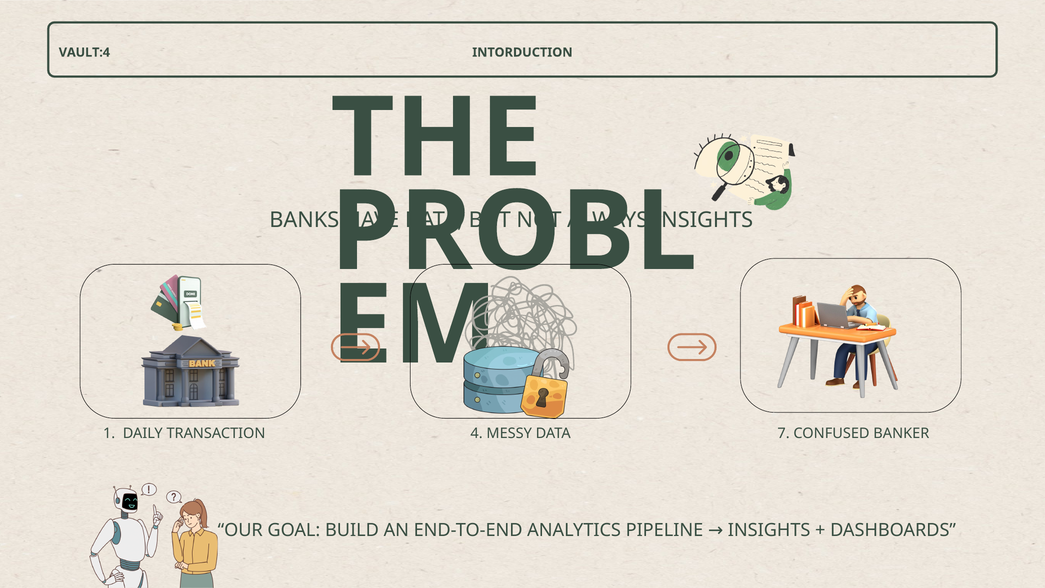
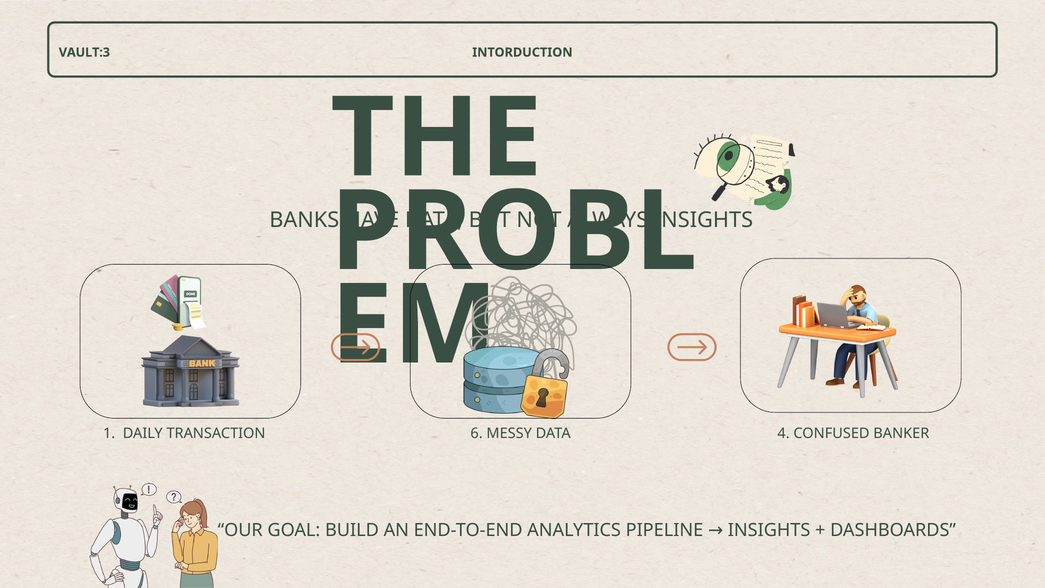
VAULT:4: VAULT:4 -> VAULT:3 (84, 52)
4: 4 -> 6 (477, 433)
7: 7 -> 4 (784, 433)
